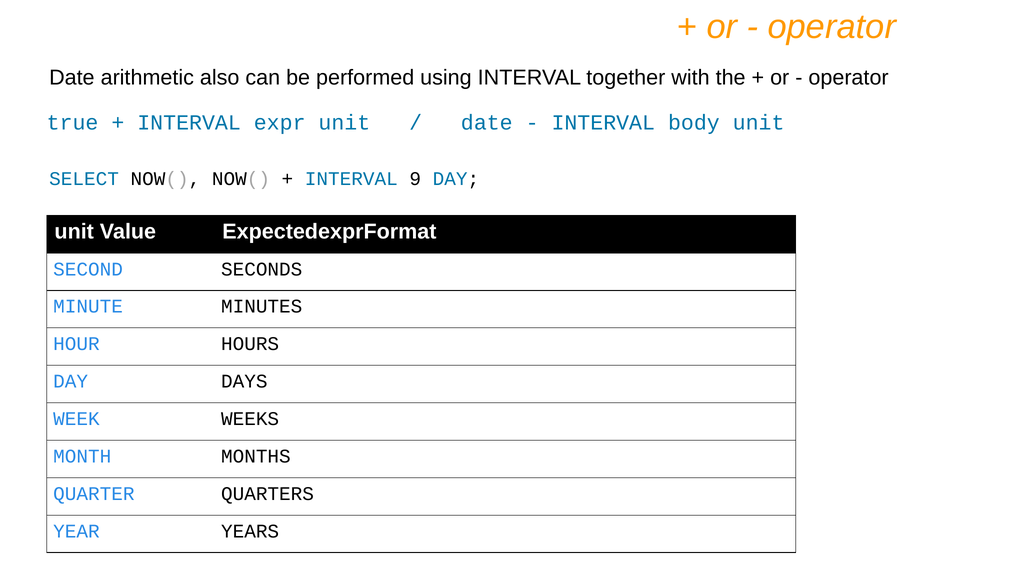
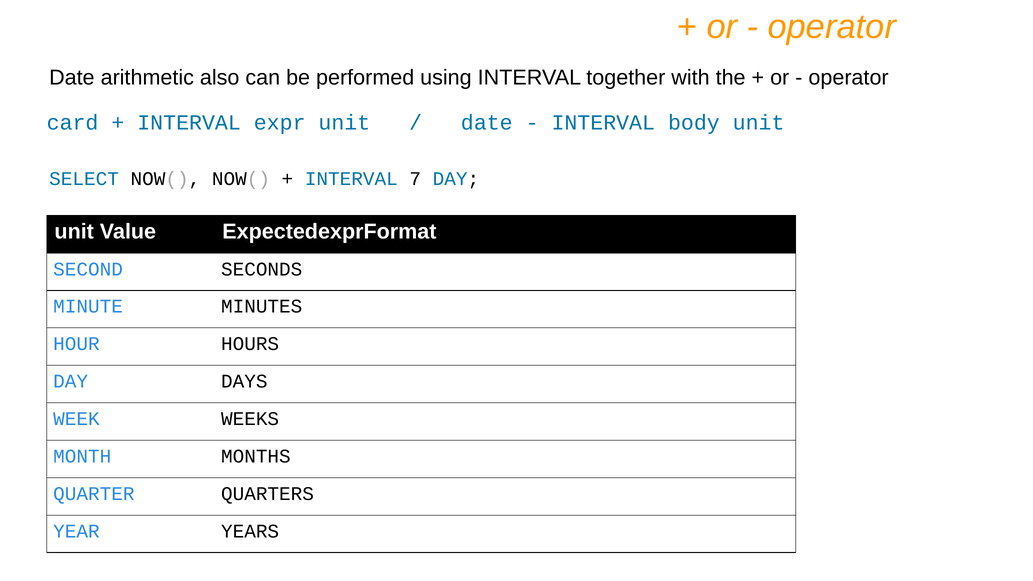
true: true -> card (73, 123)
9: 9 -> 7 (415, 179)
